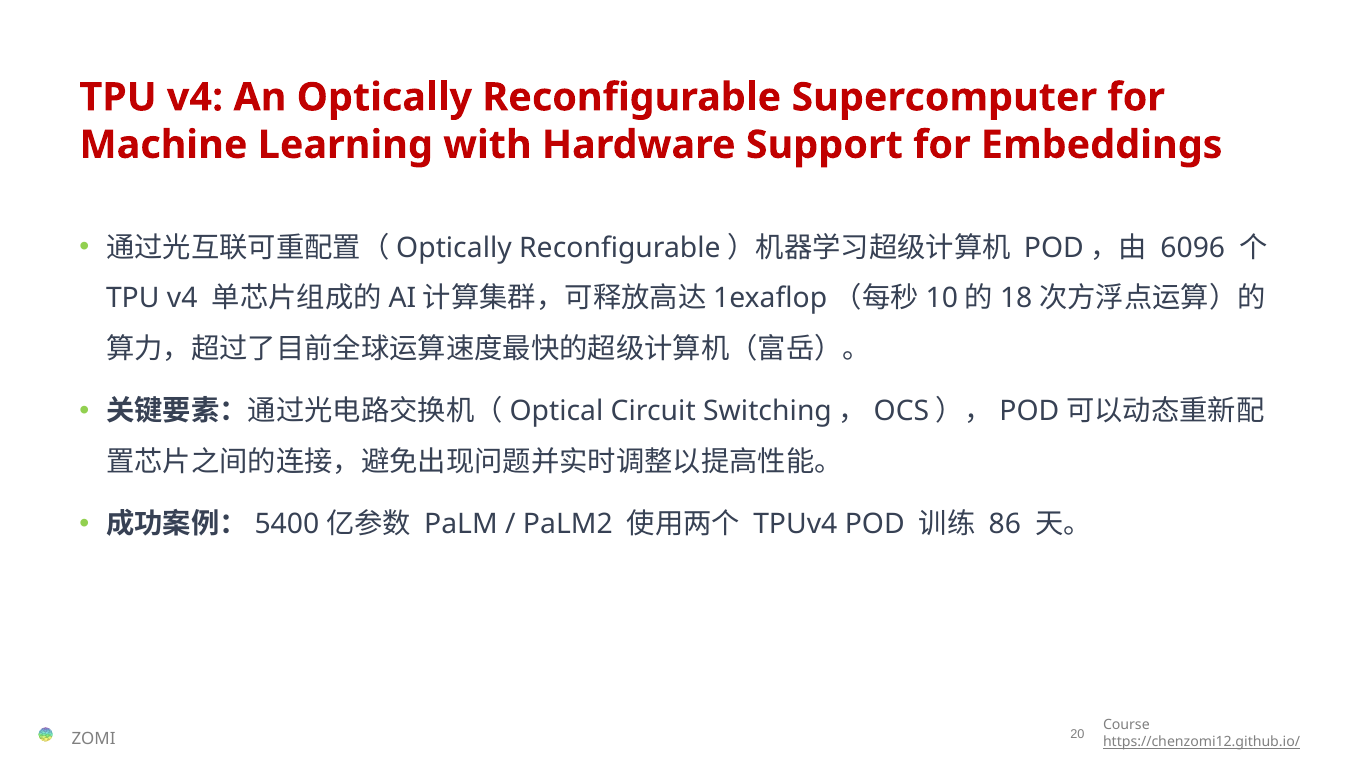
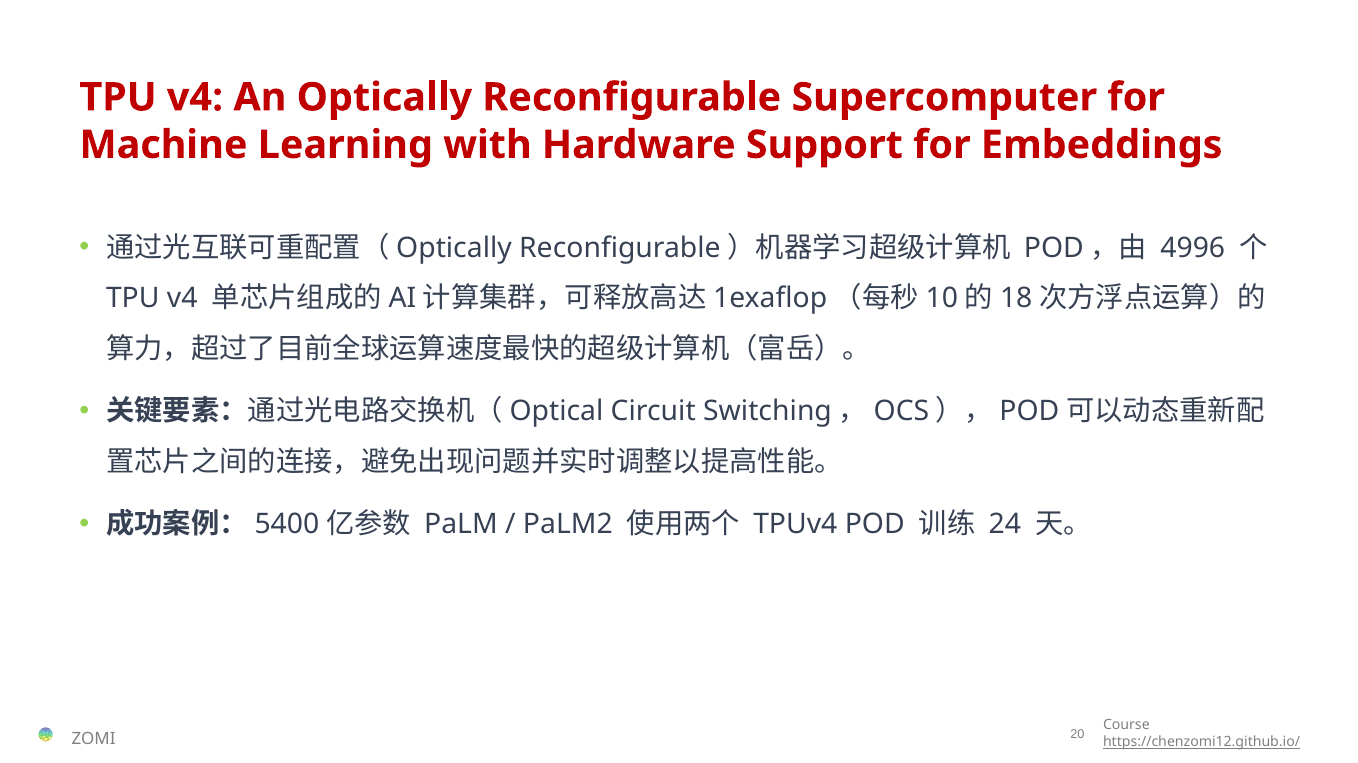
6096: 6096 -> 4996 (1193, 248)
86: 86 -> 24 (1005, 525)
